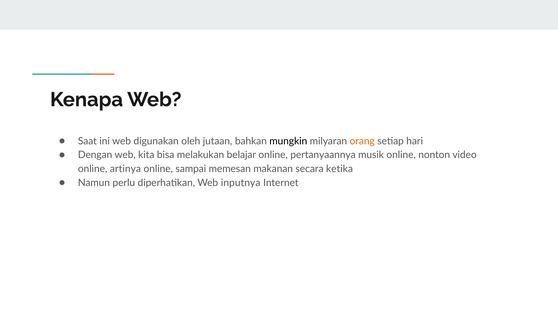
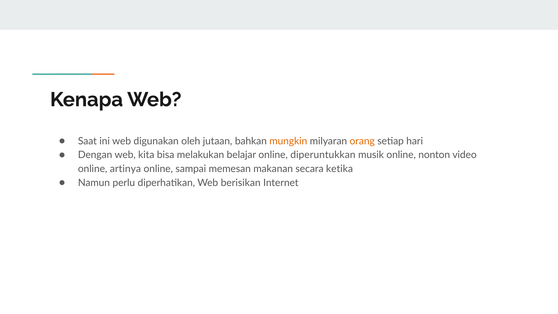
mungkin colour: black -> orange (288, 141)
pertanyaannya: pertanyaannya -> diperuntukkan (323, 155)
inputnya: inputnya -> berisikan (241, 183)
